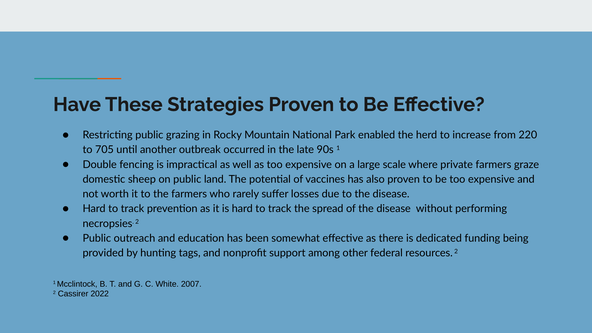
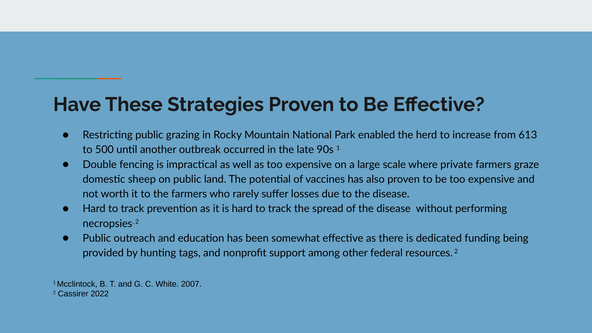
220: 220 -> 613 (528, 135)
705: 705 -> 500 (104, 150)
